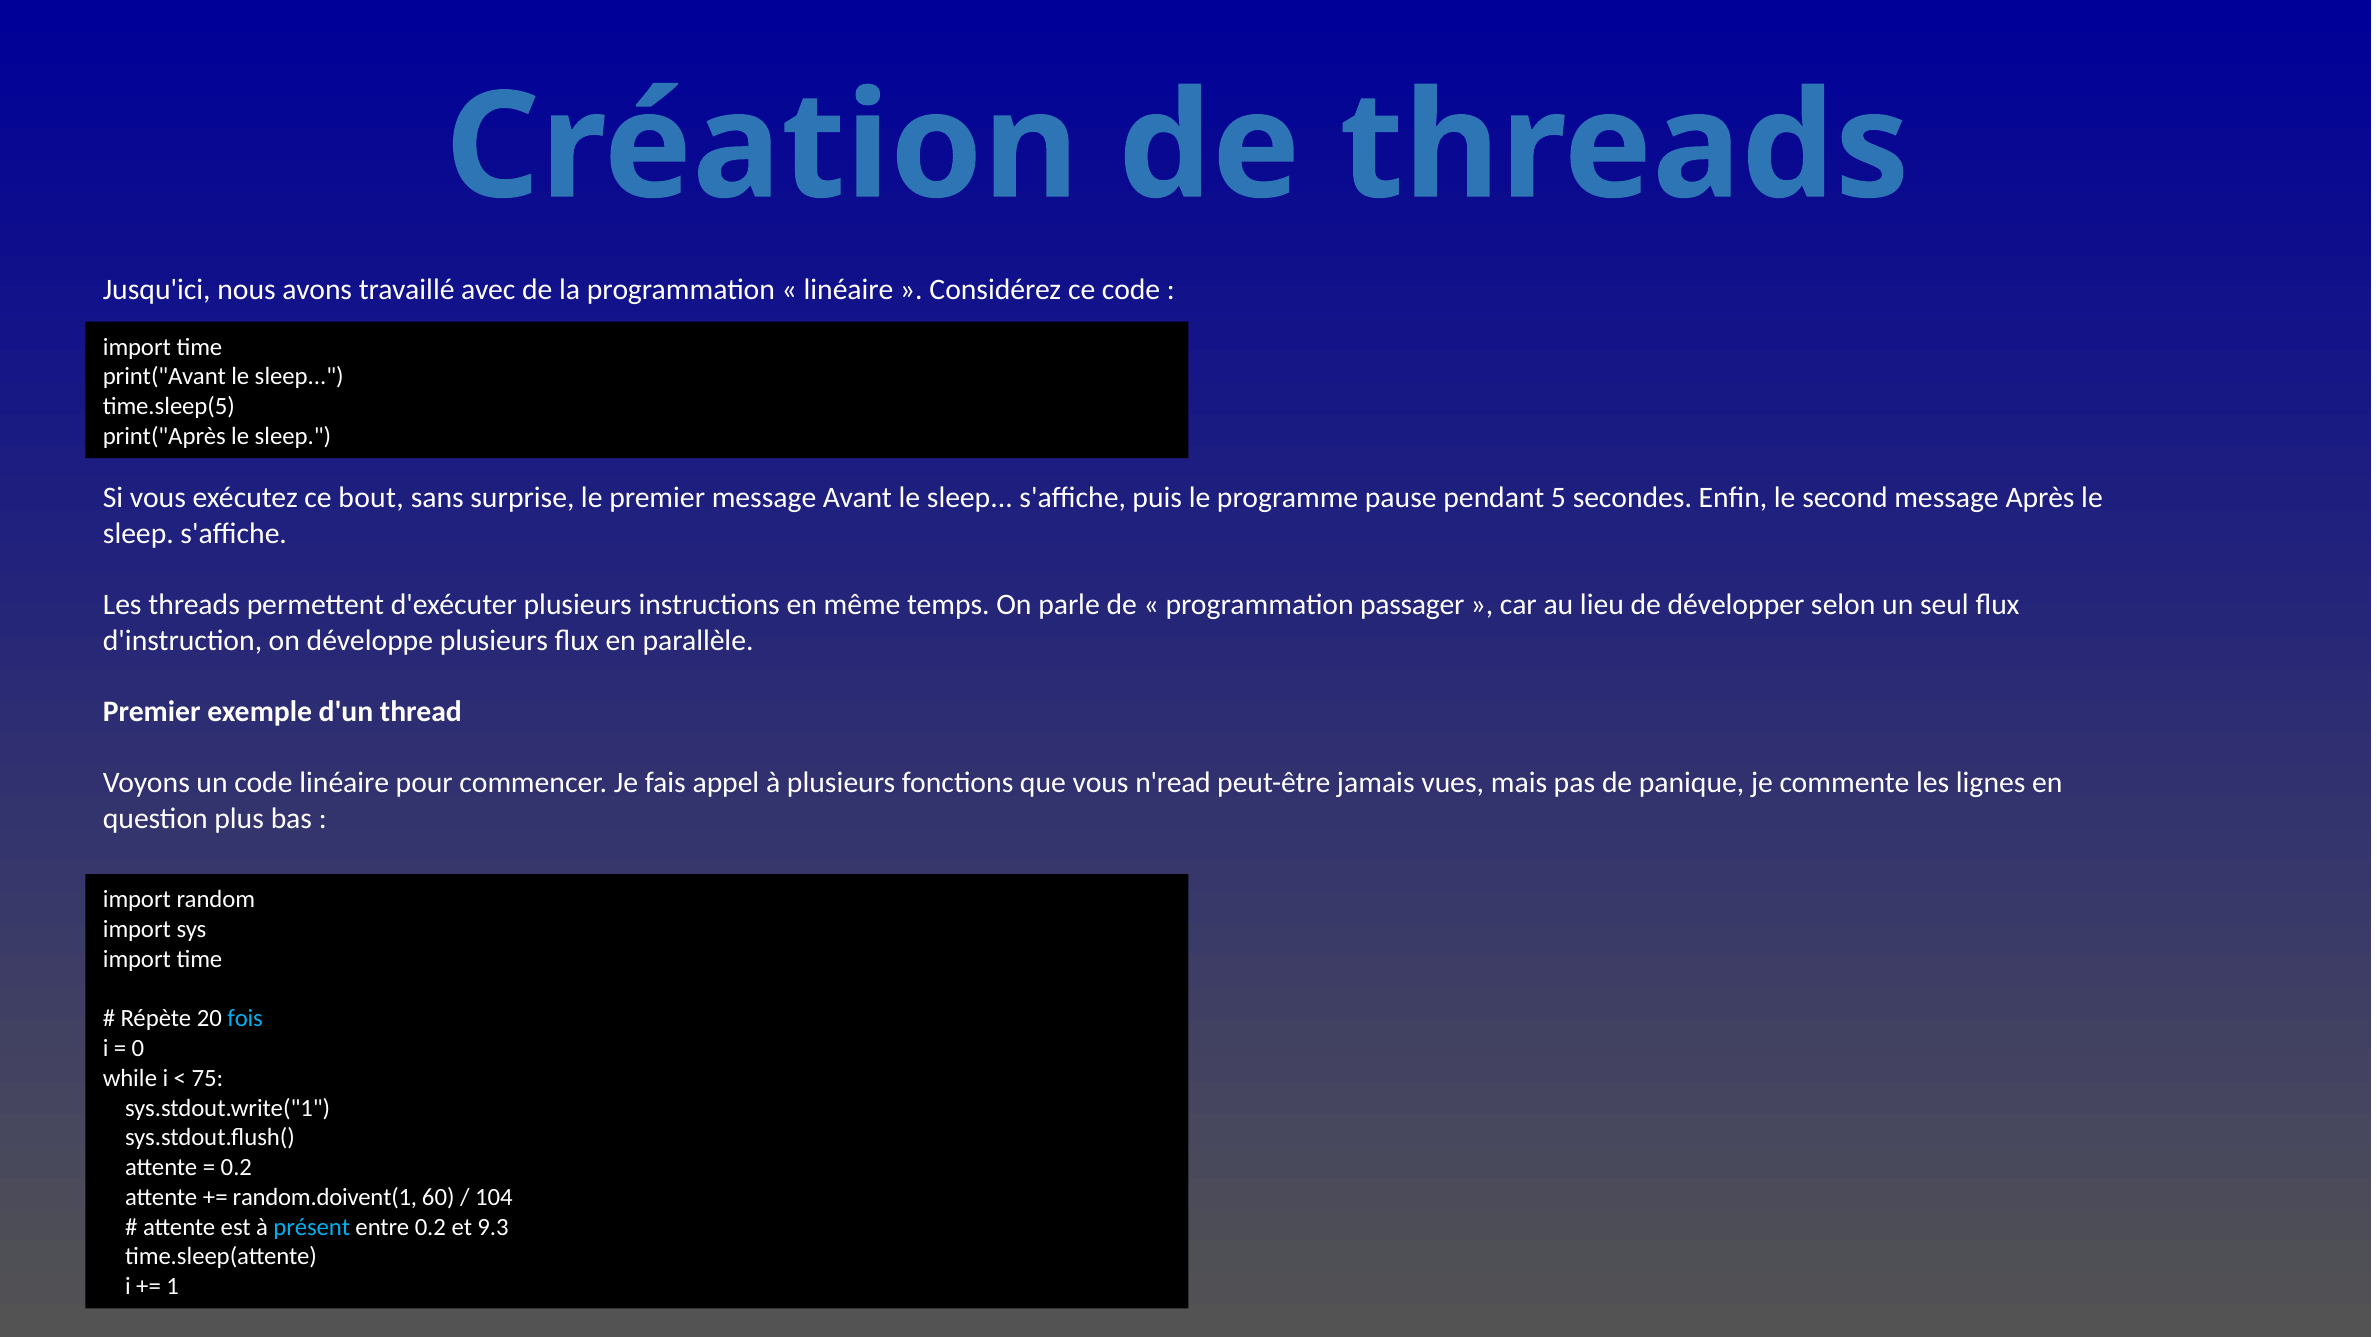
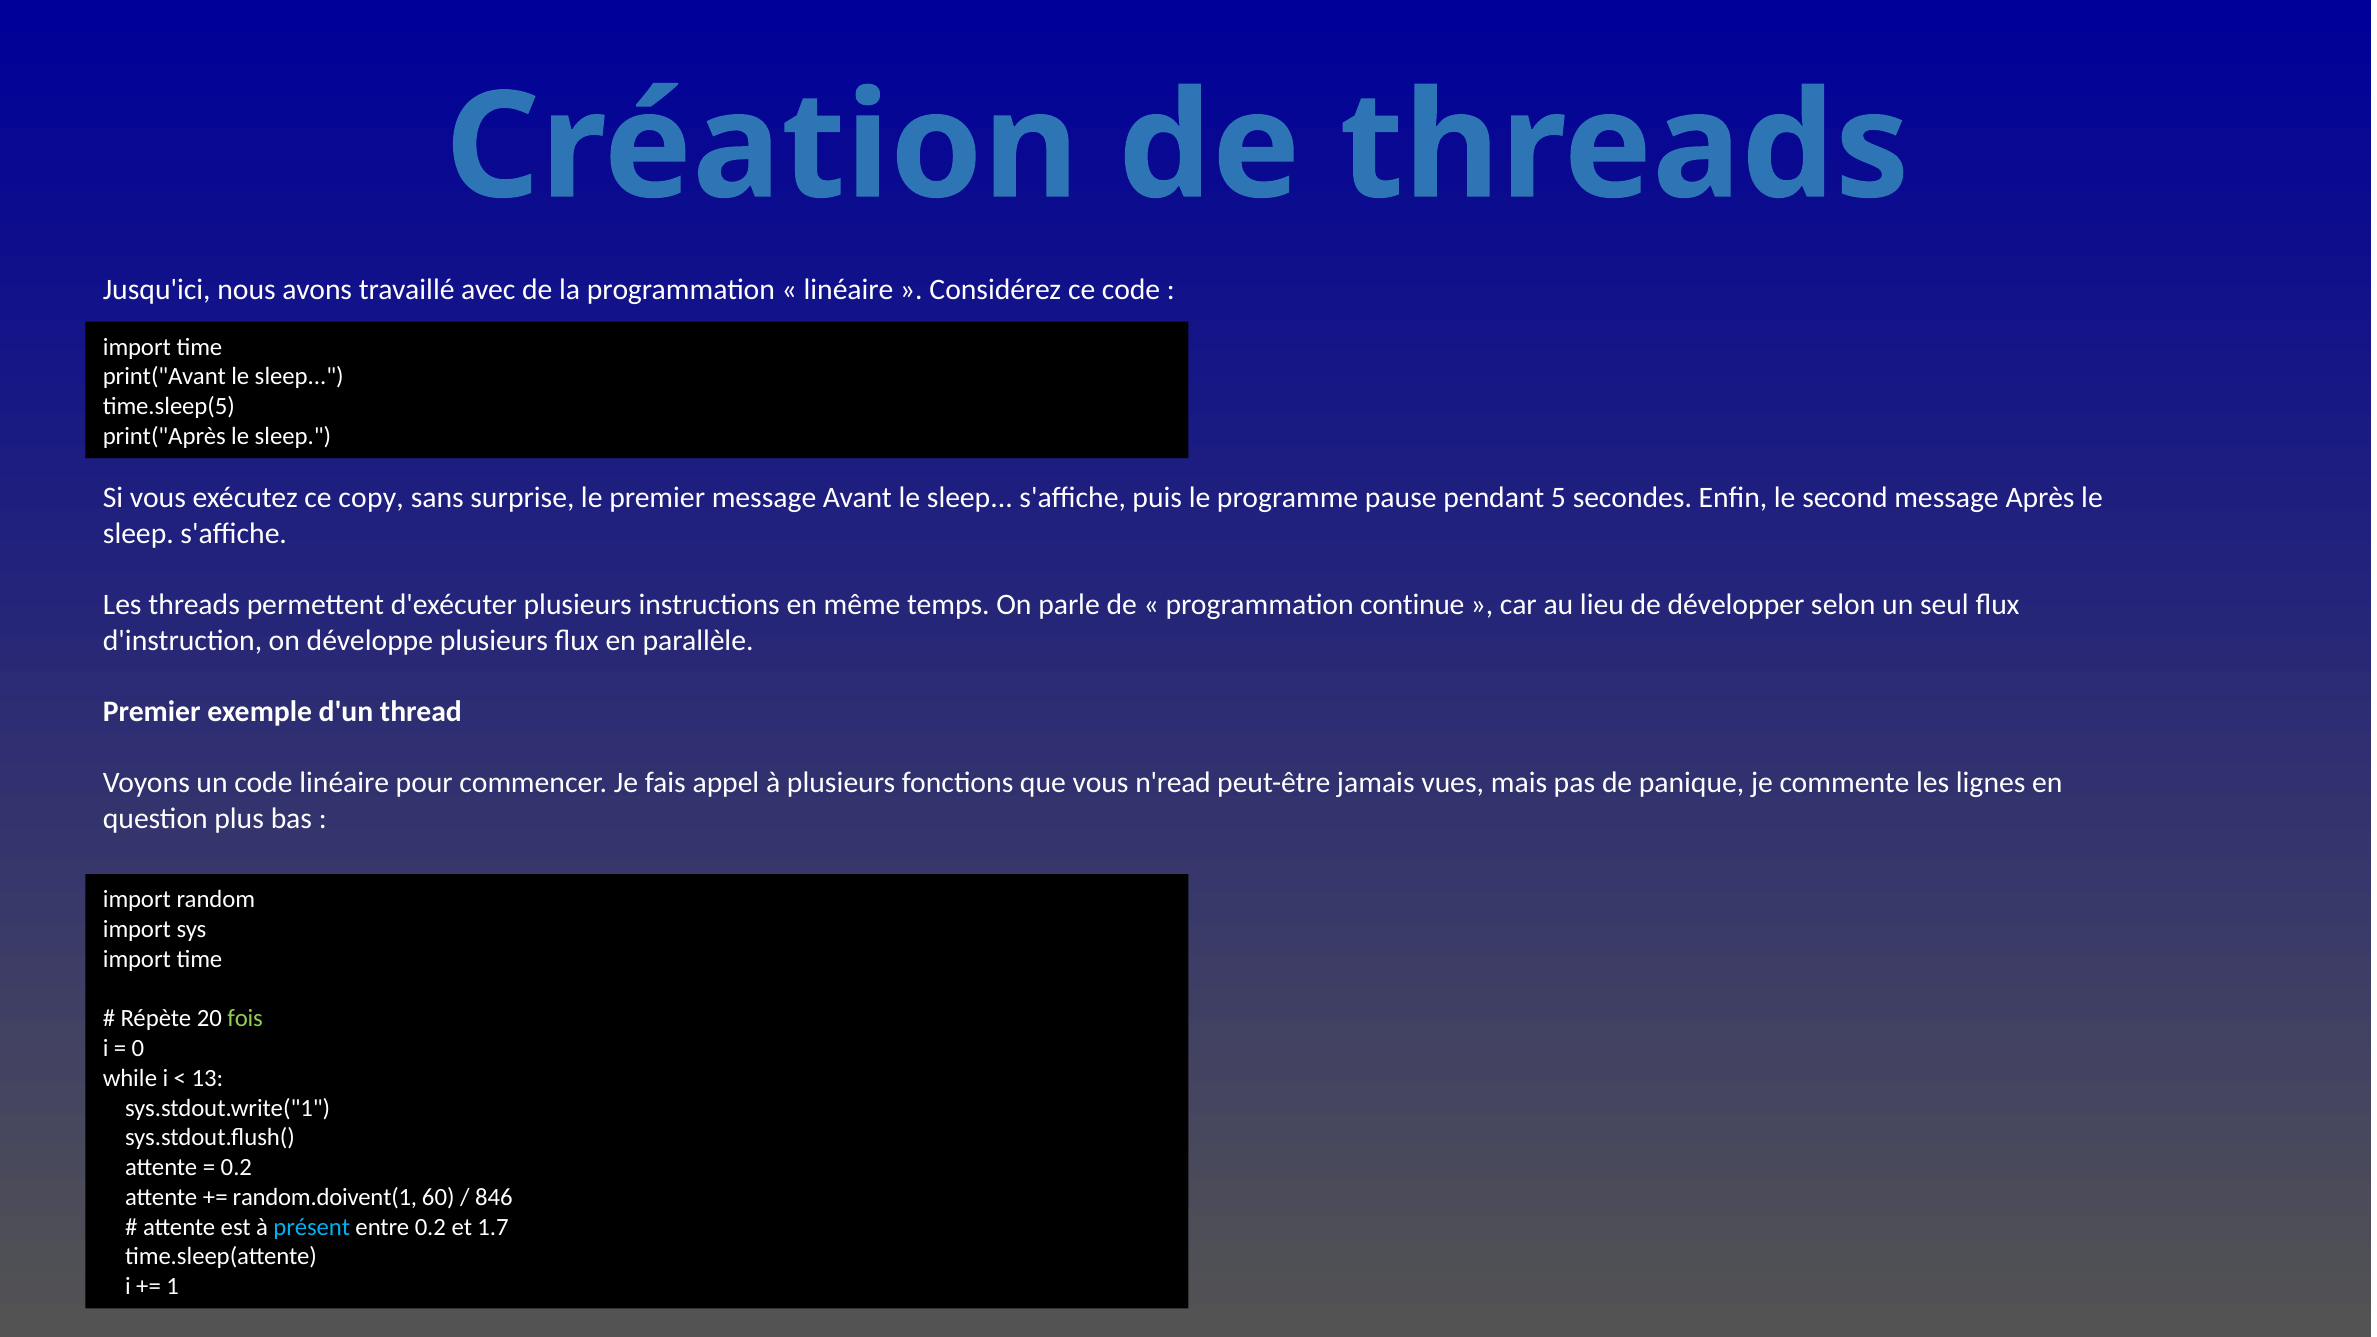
bout: bout -> copy (371, 498)
passager: passager -> continue (1412, 605)
fois colour: light blue -> light green (245, 1019)
75: 75 -> 13 (208, 1078)
104: 104 -> 846 (494, 1197)
9.3: 9.3 -> 1.7 (493, 1227)
